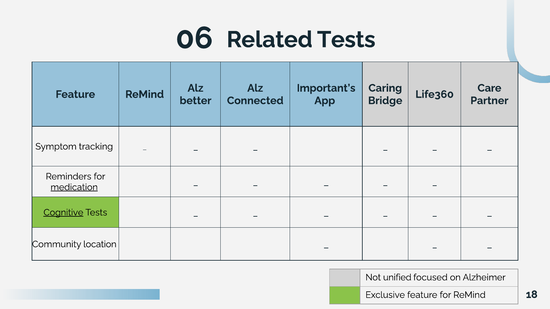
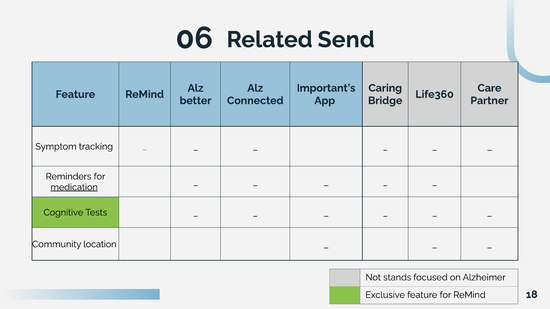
Related Tests: Tests -> Send (346, 40)
Cognitive underline: present -> none (63, 213)
unified: unified -> stands (397, 278)
